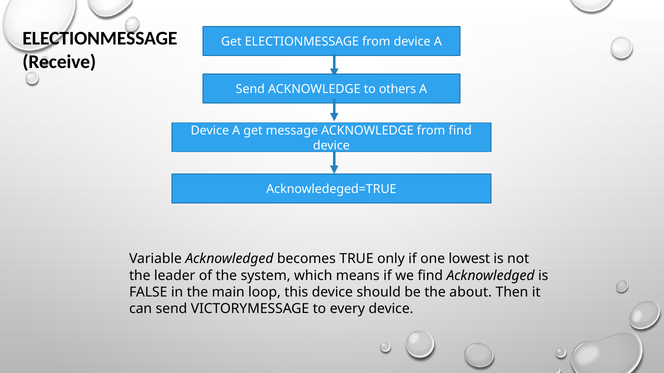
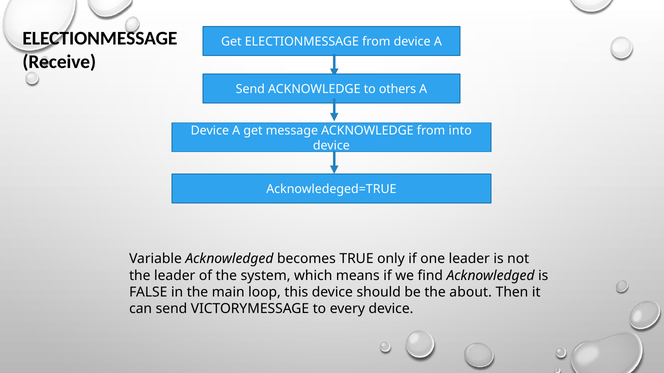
from find: find -> into (460, 131)
one lowest: lowest -> leader (469, 259)
